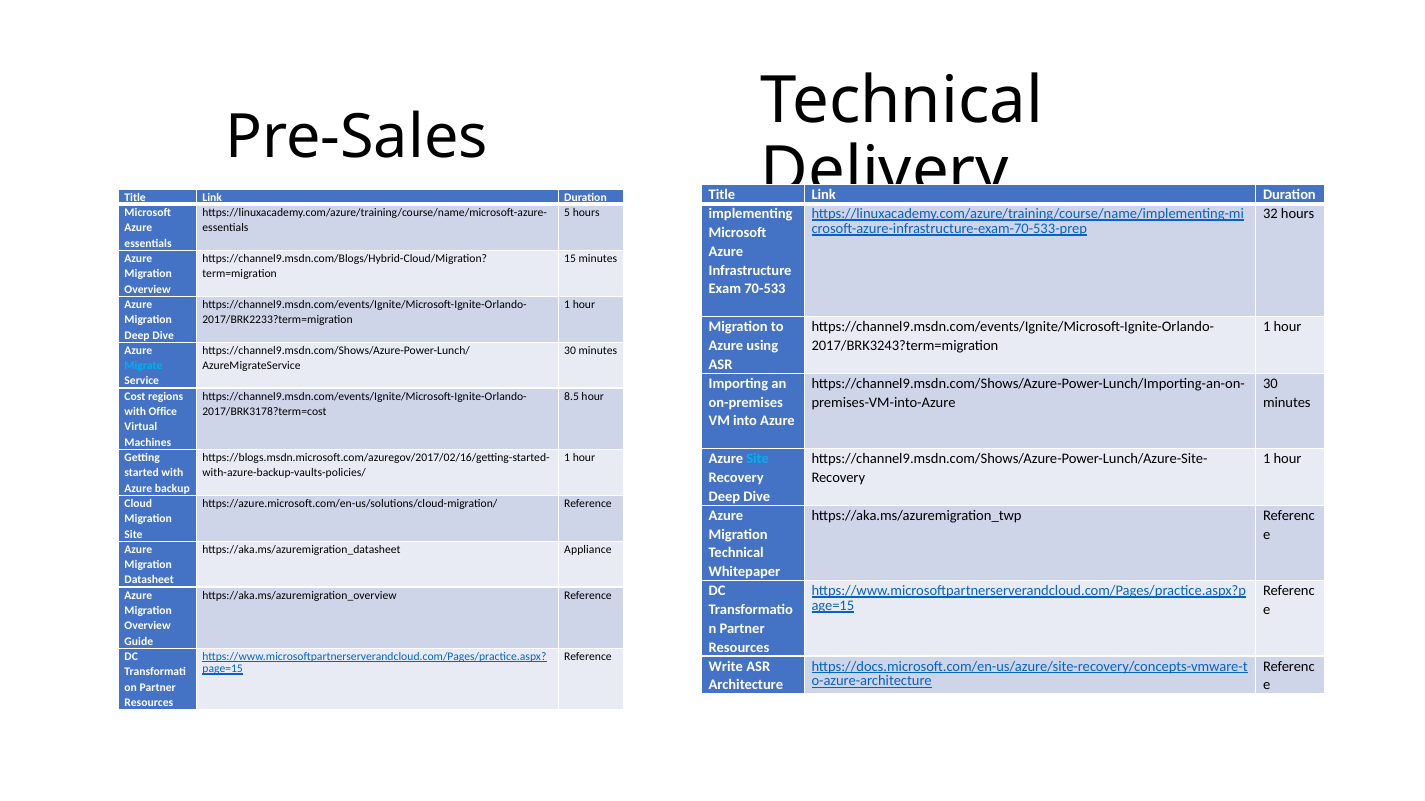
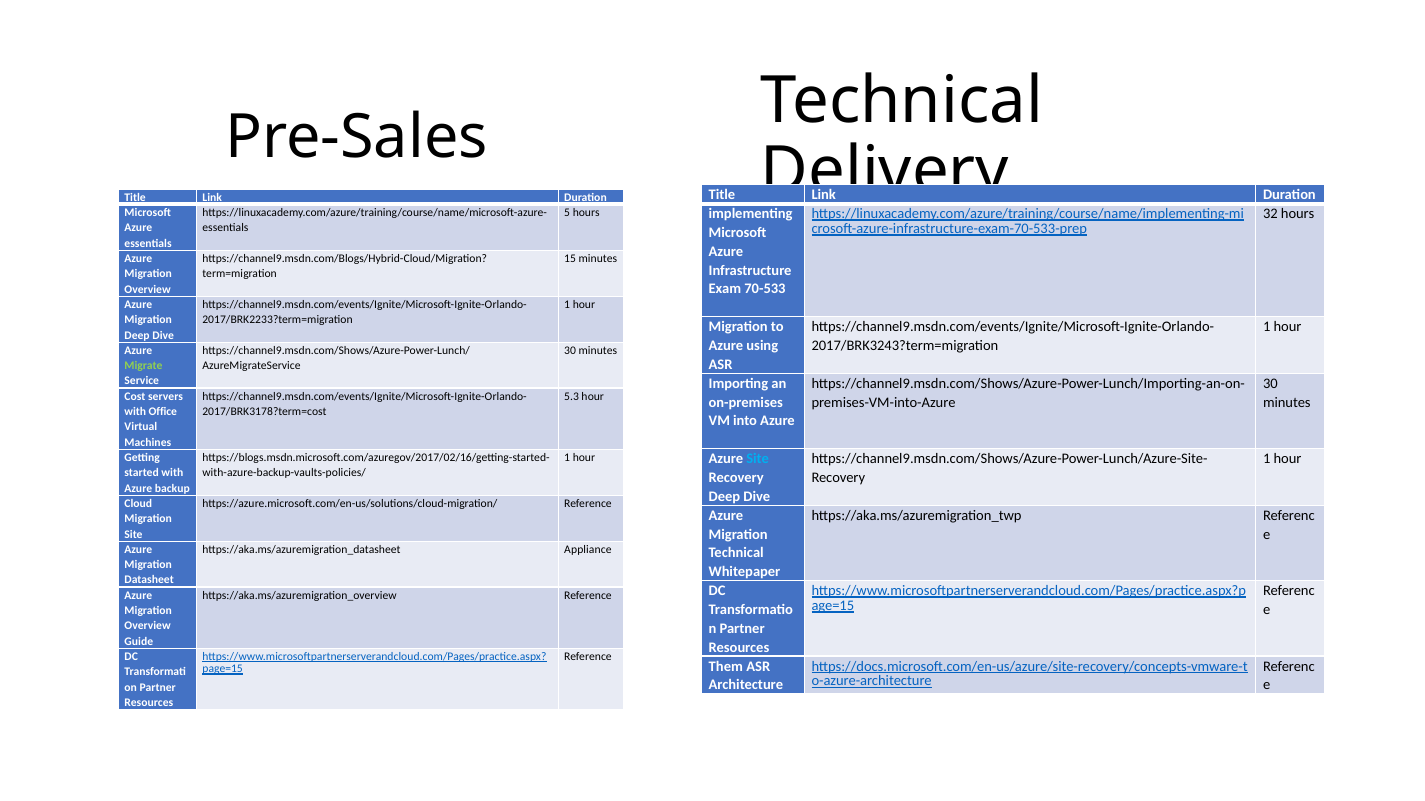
Migrate colour: light blue -> light green (143, 366)
regions: regions -> servers (166, 397)
8.5: 8.5 -> 5.3 (572, 397)
Write: Write -> Them (726, 667)
